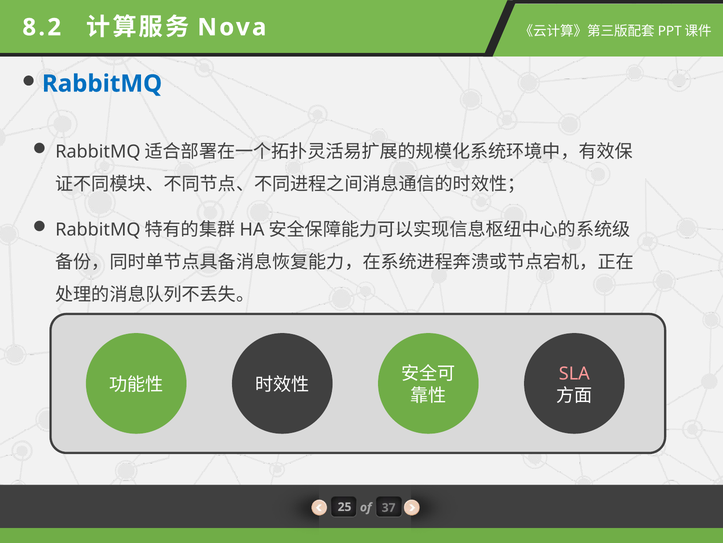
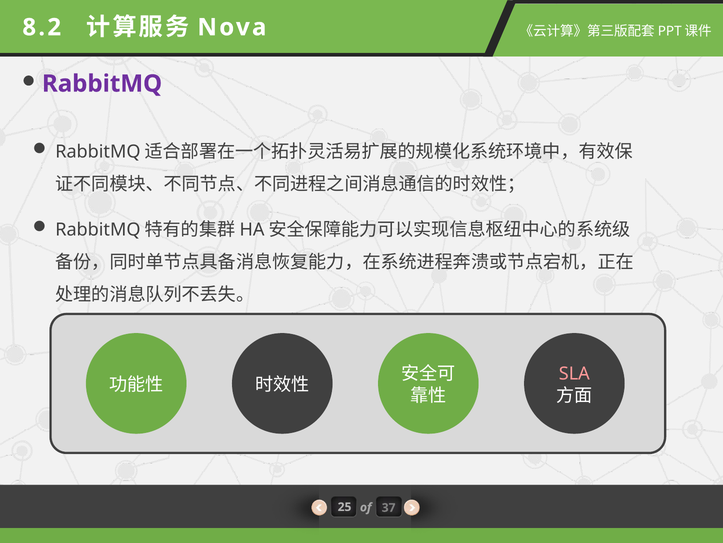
RabbitMQ colour: blue -> purple (102, 84)
